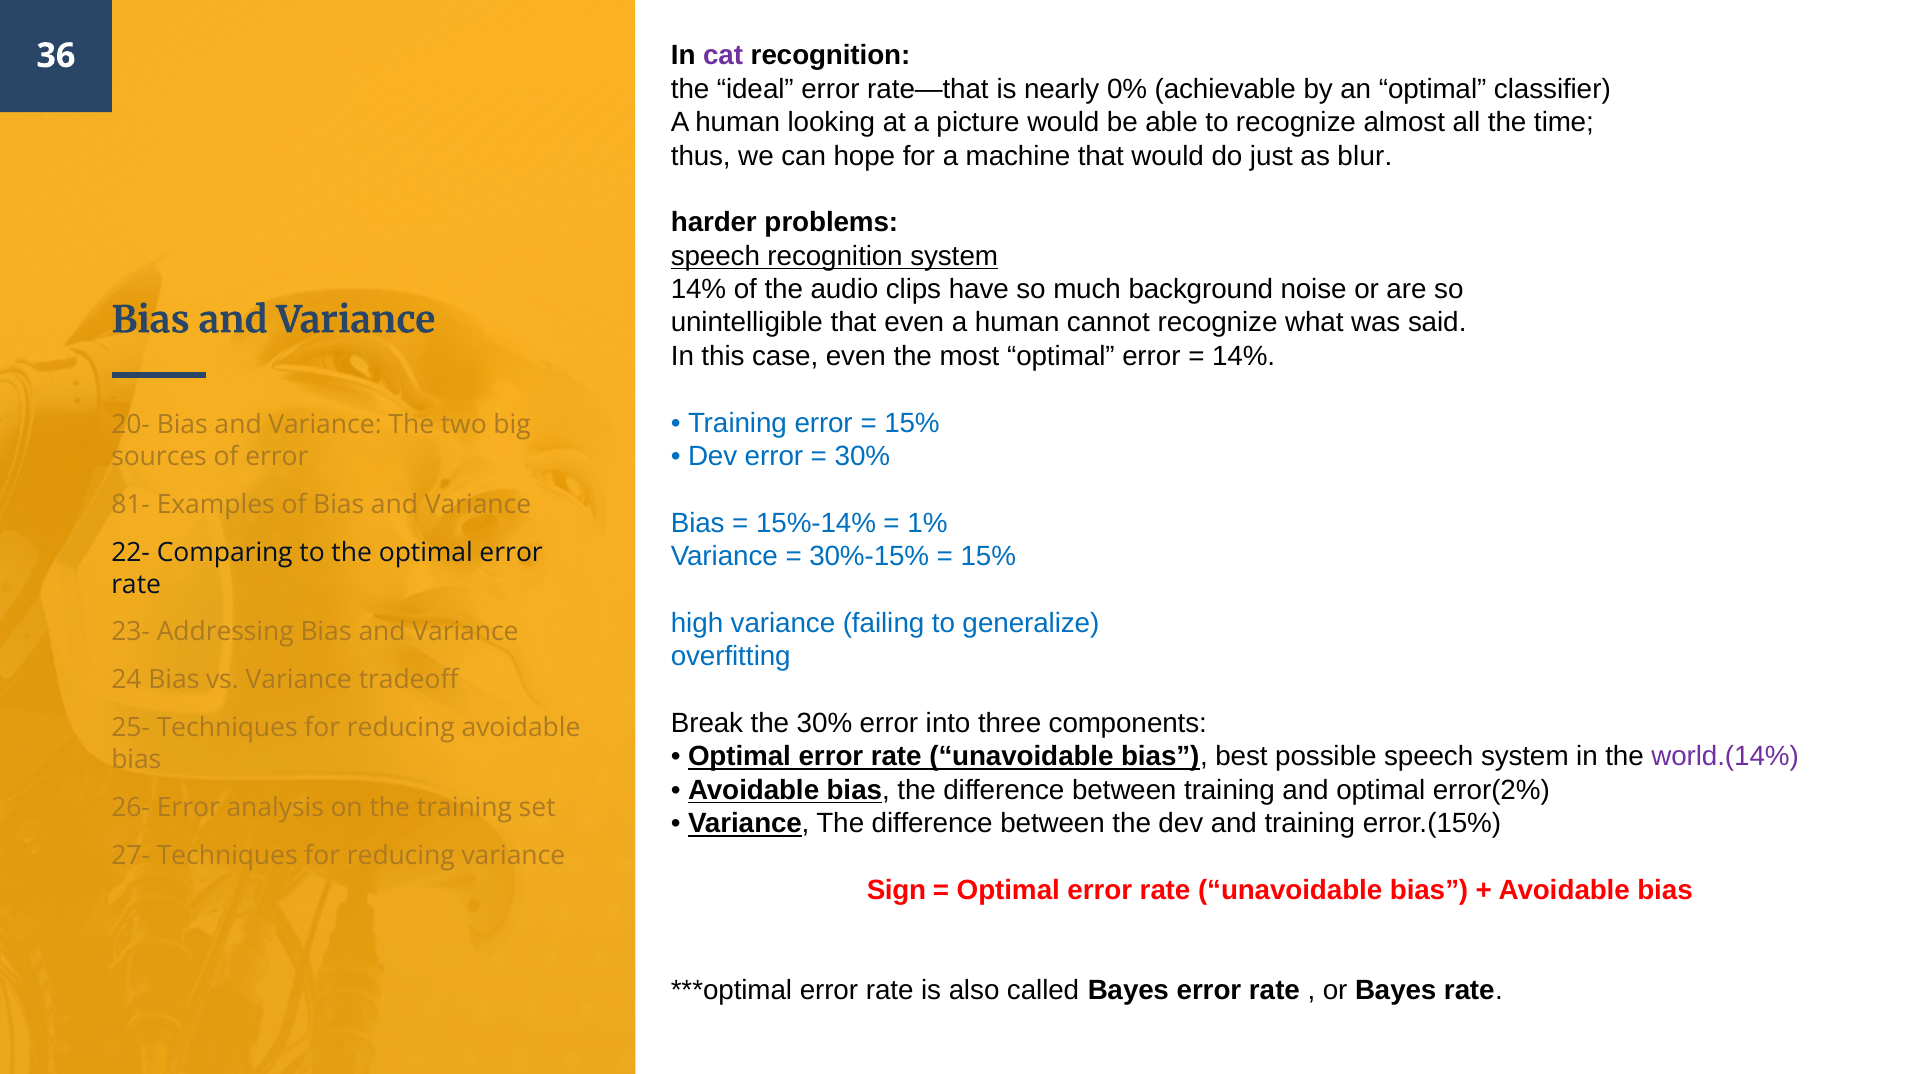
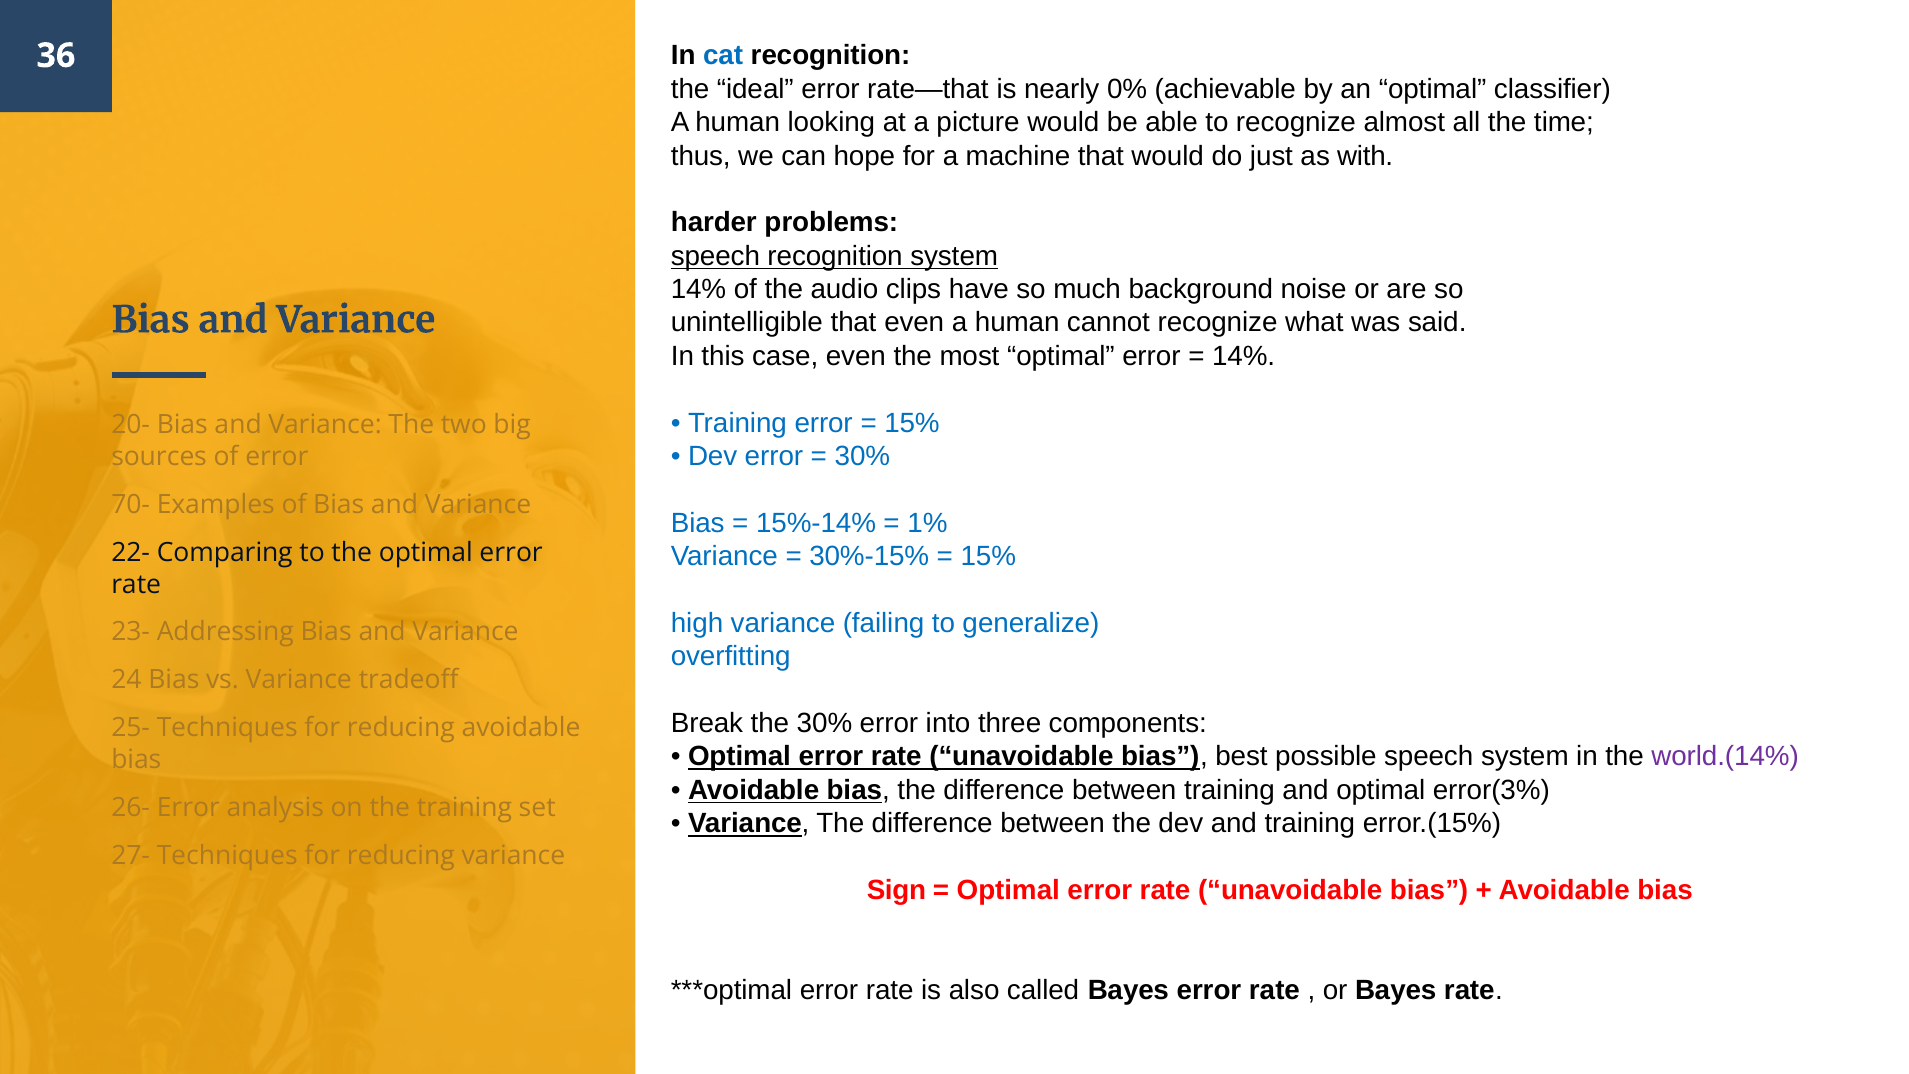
cat colour: purple -> blue (723, 56)
blur: blur -> with (1365, 156)
81-: 81- -> 70- (131, 505)
error(2%: error(2% -> error(3% (1491, 790)
